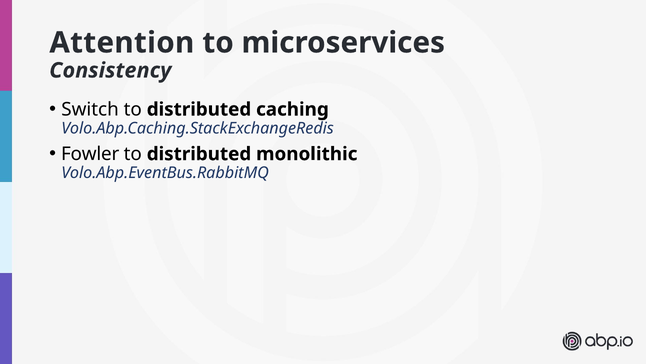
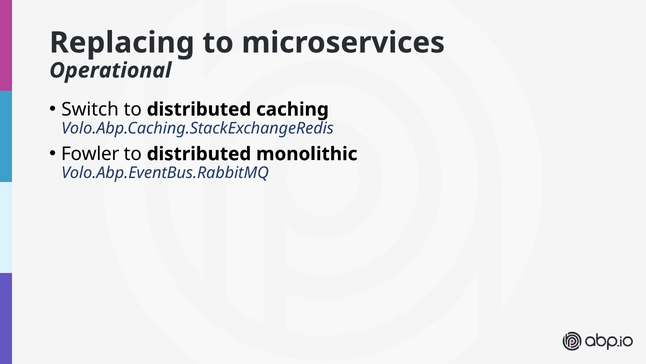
Attention: Attention -> Replacing (122, 43)
Consistency: Consistency -> Operational (110, 70)
